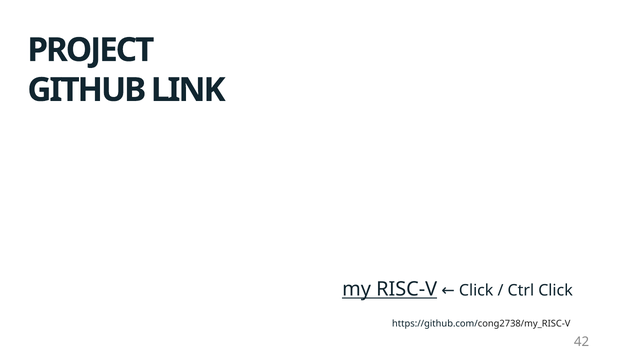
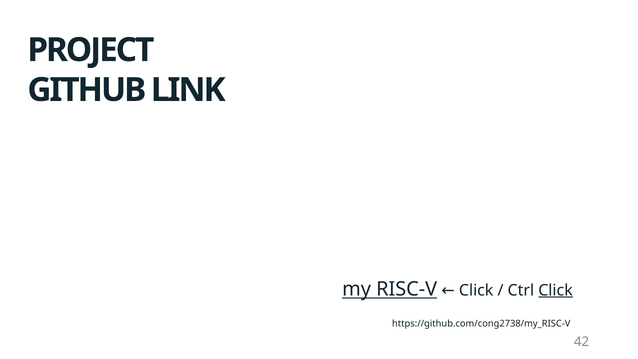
Click underline: none -> present (556, 290)
